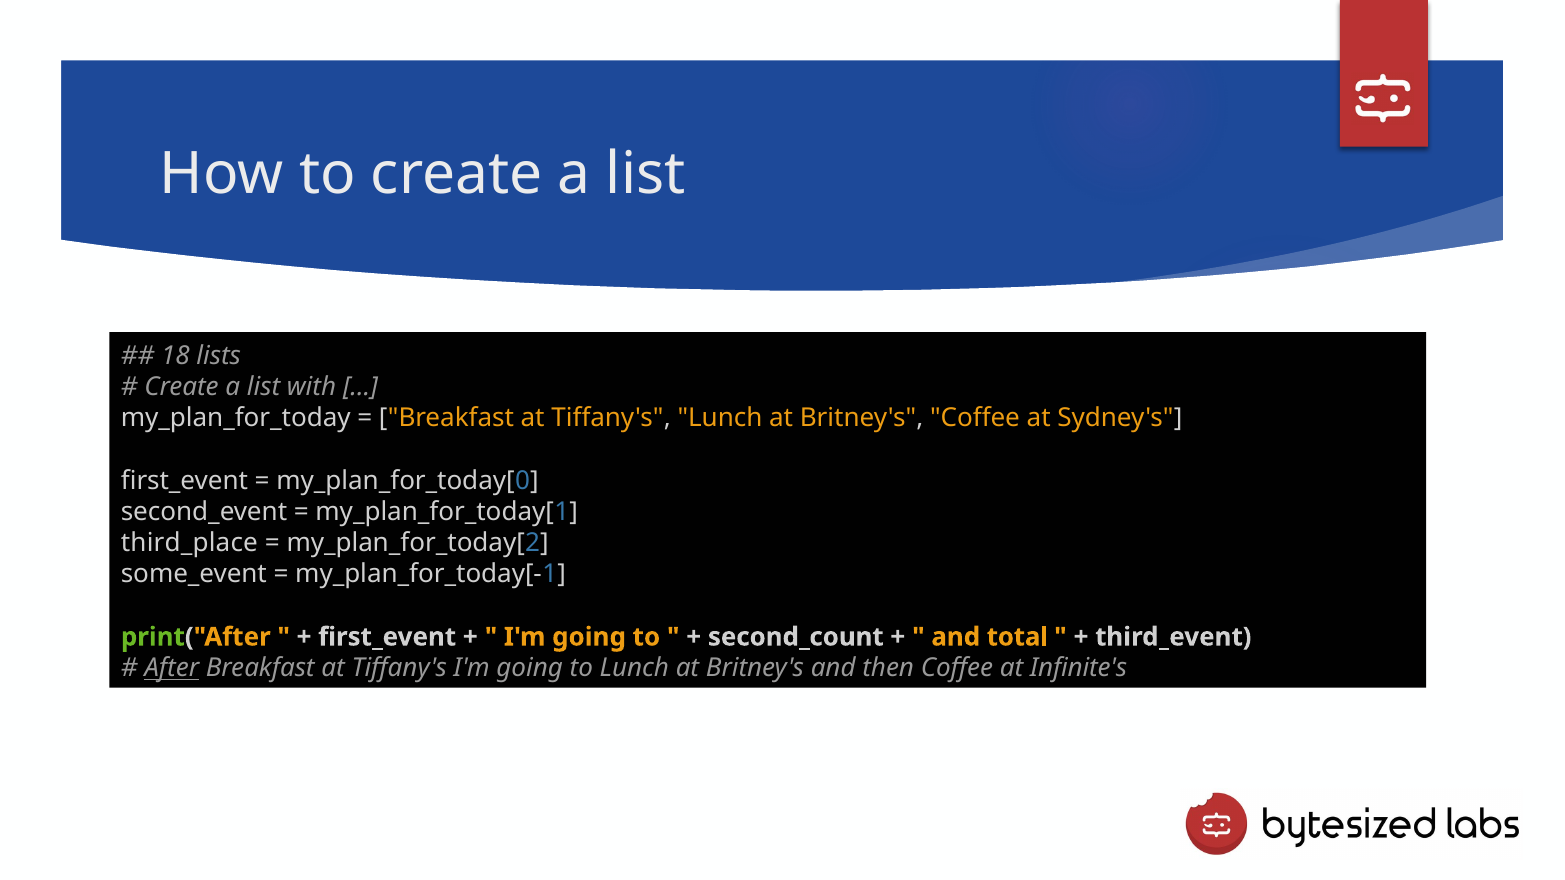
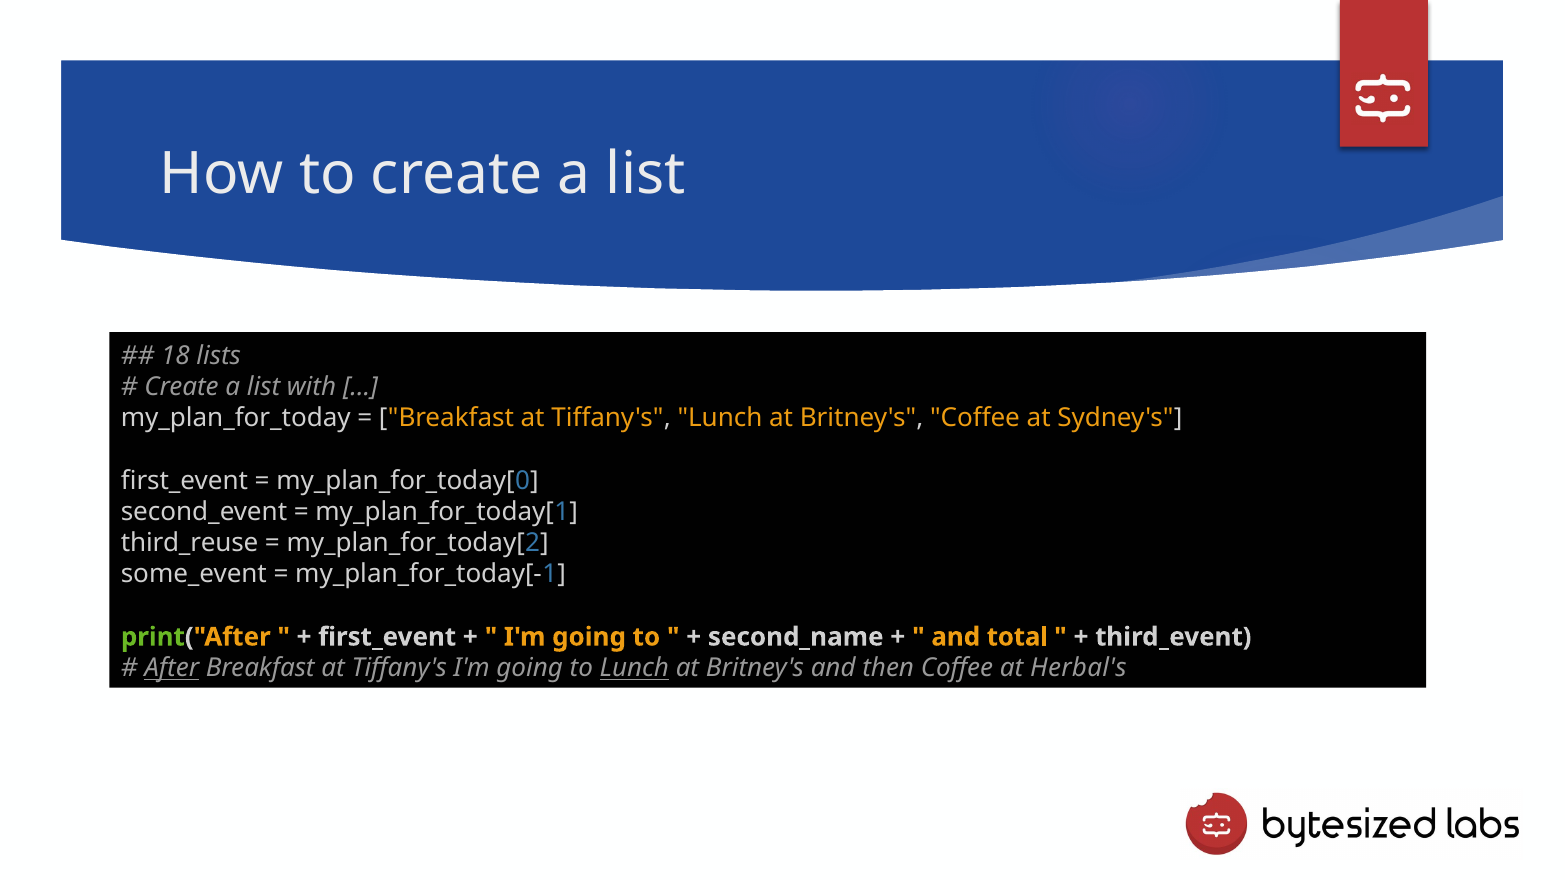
third_place: third_place -> third_reuse (190, 543)
second_count: second_count -> second_name (796, 637)
Lunch underline: none -> present (634, 668)
Infinite's: Infinite's -> Herbal's (1078, 668)
